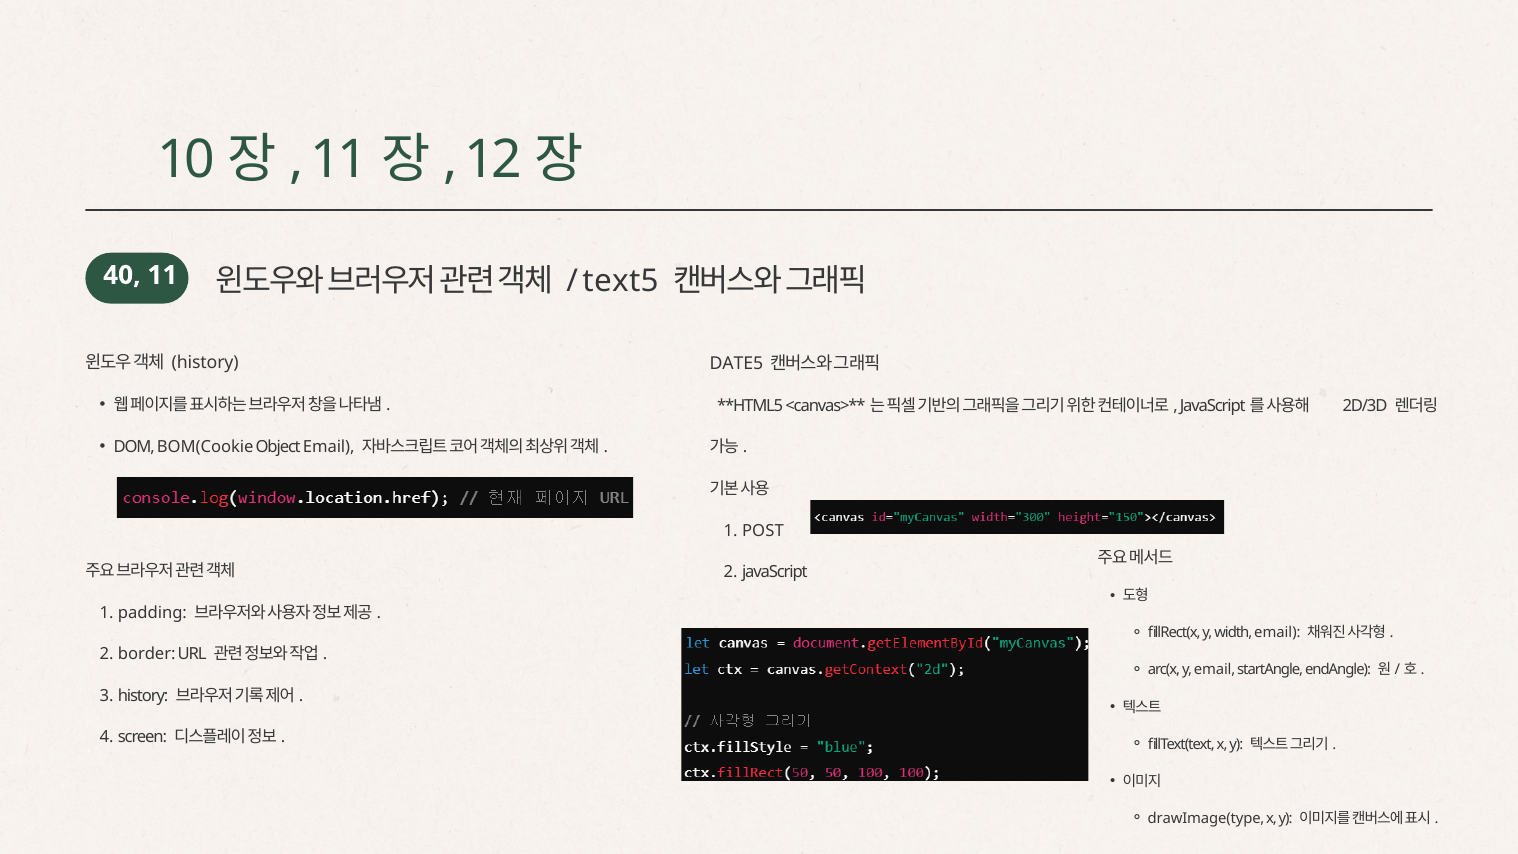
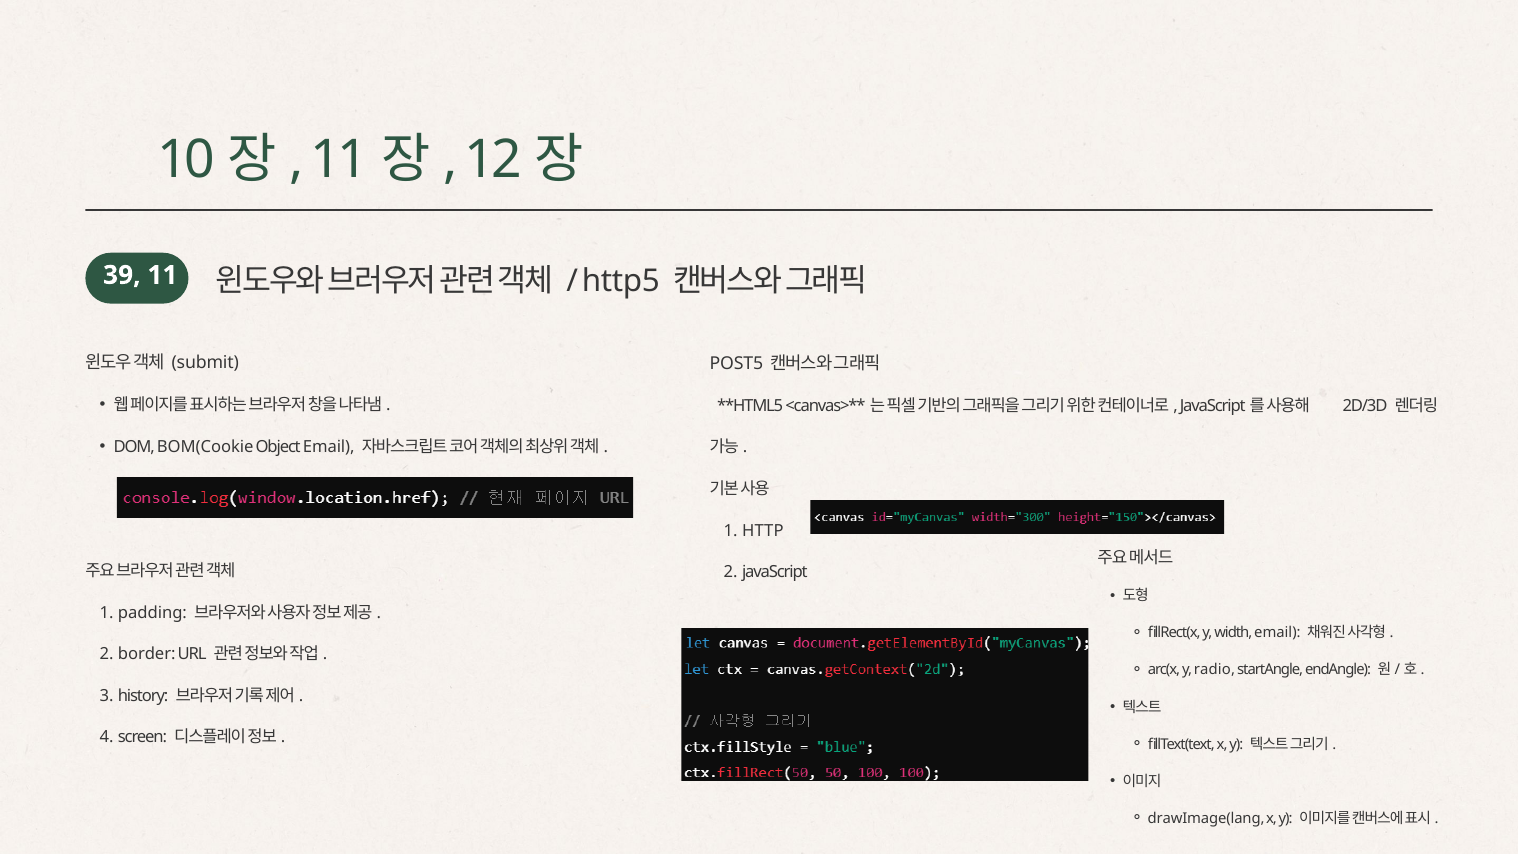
text5: text5 -> http5 (621, 282)
40: 40 -> 39 (122, 275)
history: history -> submit (205, 363)
DATE5: DATE5 -> POST5 (736, 364)
POST: POST -> HTTP (763, 530)
y email: email -> radio (1215, 670)
drawImage(type: drawImage(type -> drawImage(lang (1206, 818)
